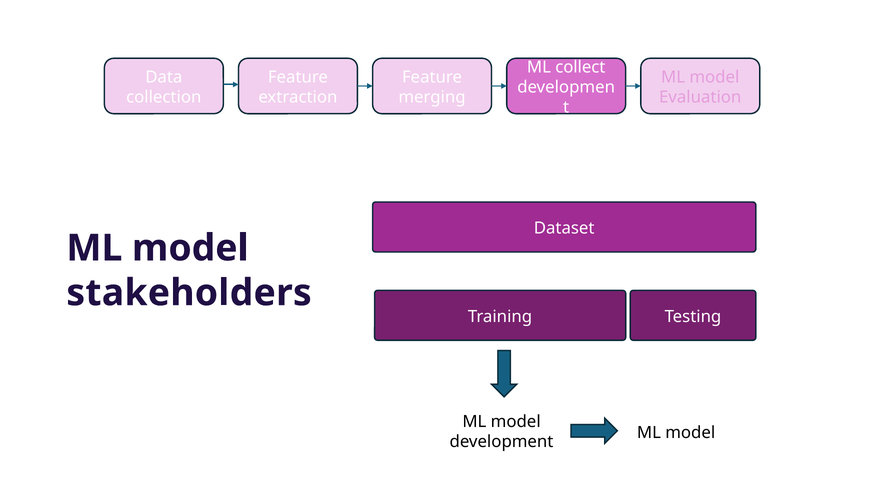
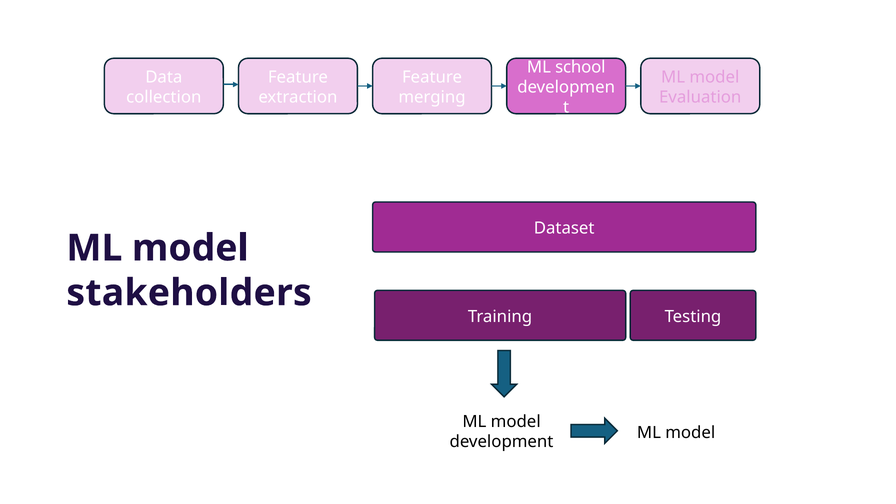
collect: collect -> school (580, 67)
